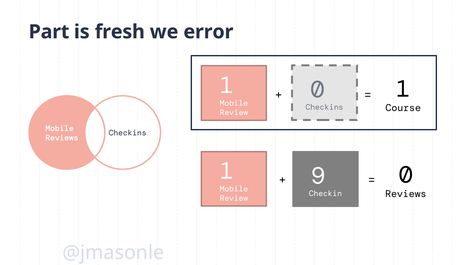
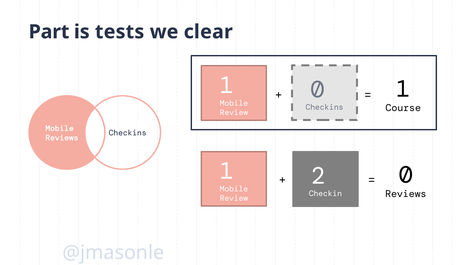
fresh: fresh -> tests (120, 32)
error: error -> clear (208, 32)
9: 9 -> 2 (318, 176)
